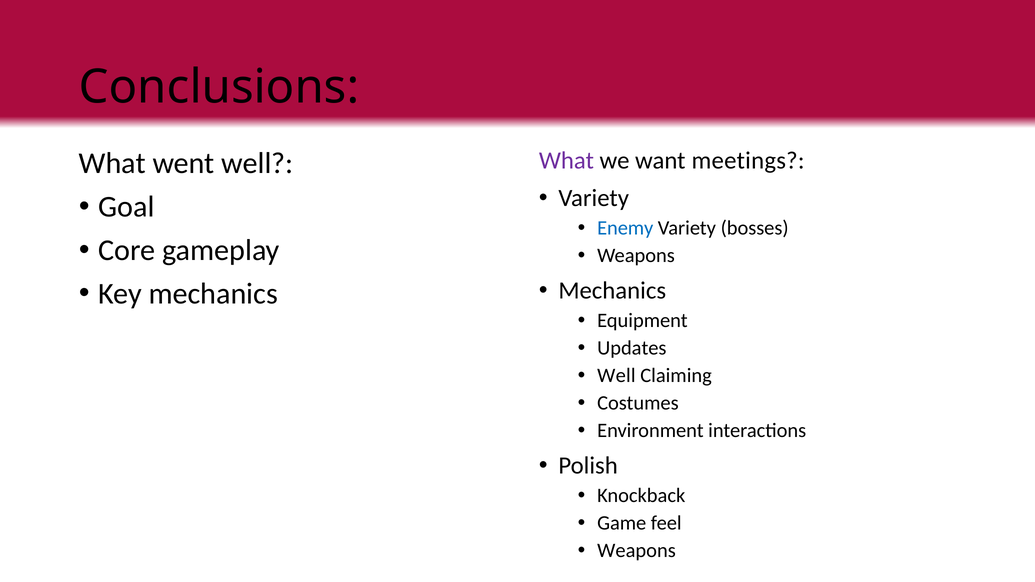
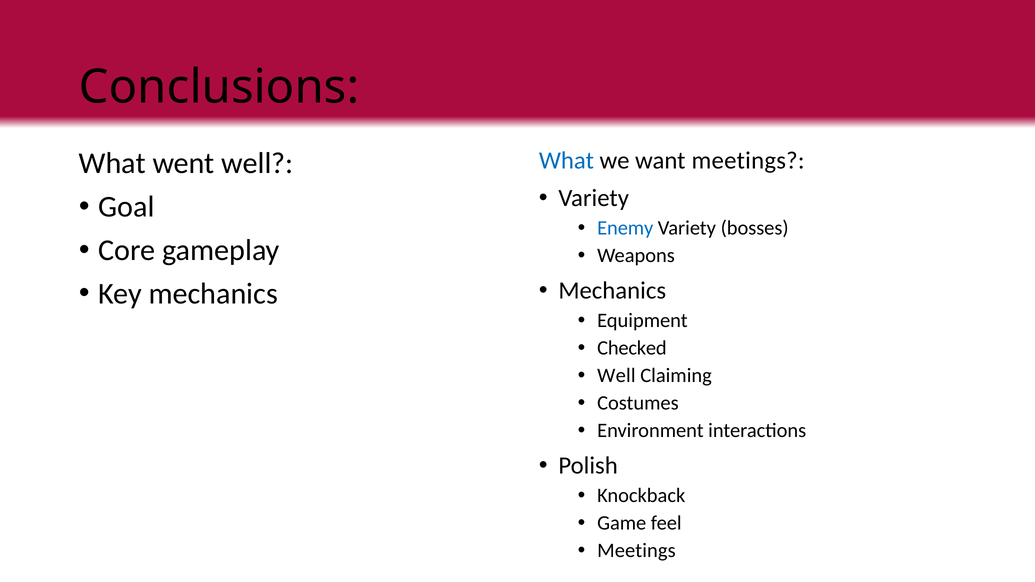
What colour: purple -> blue (566, 161)
Updates: Updates -> Checked (632, 348)
Weapons: Weapons -> Meetings (636, 551)
